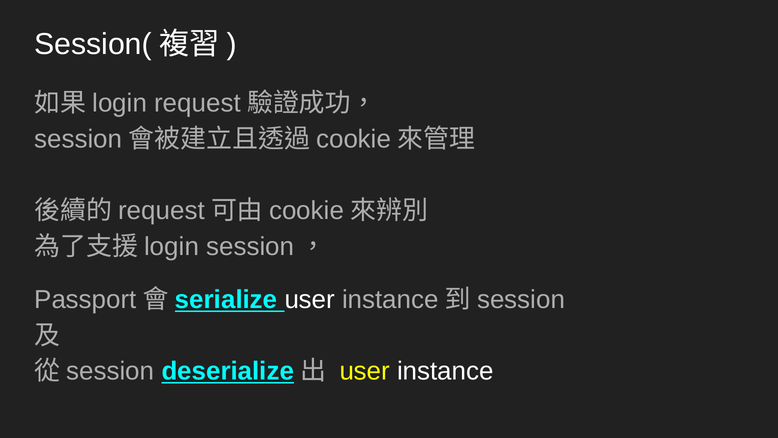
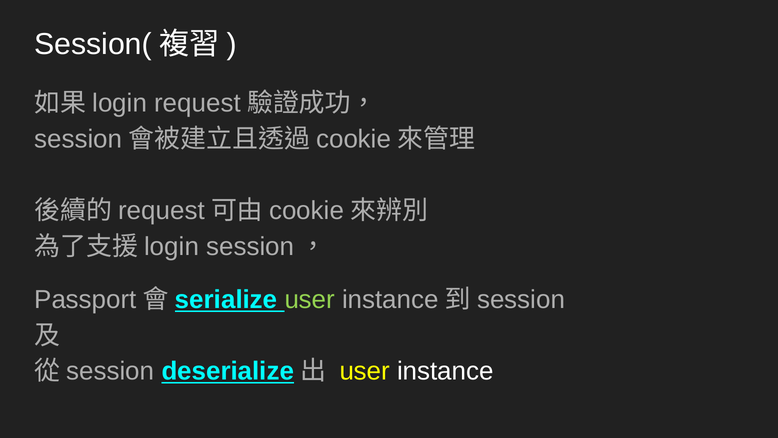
user colour: white -> light green (310, 299)
